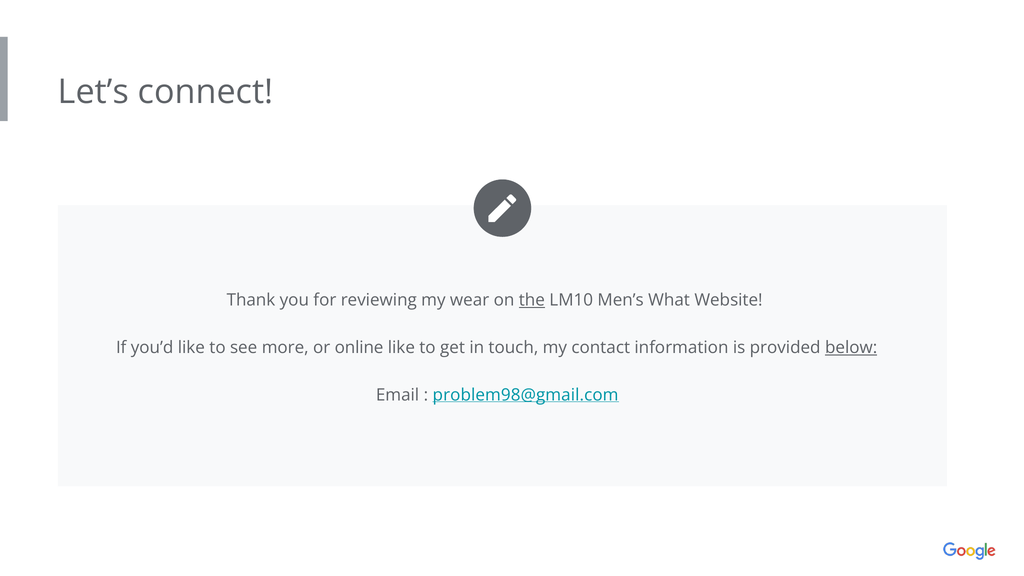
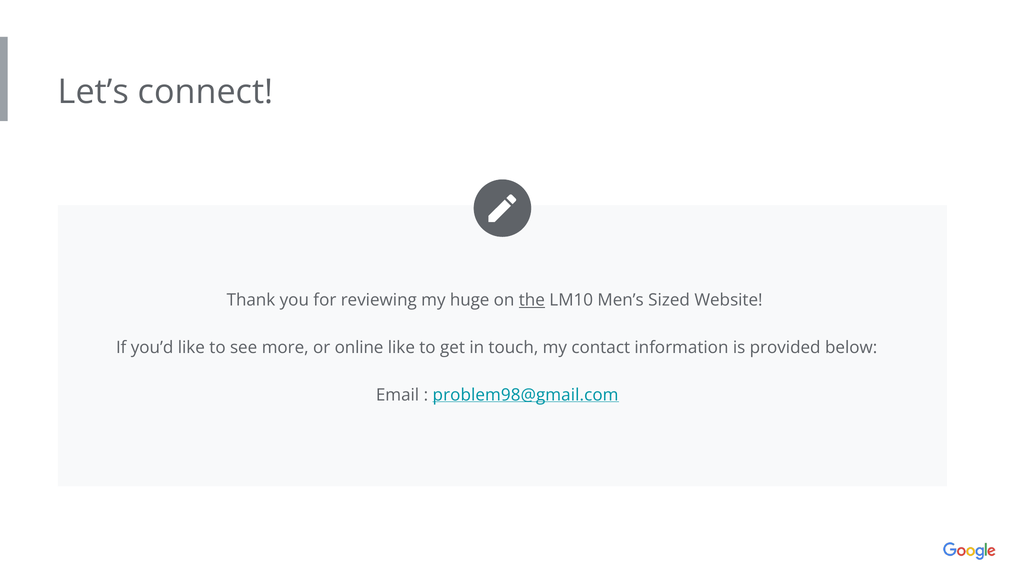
wear: wear -> huge (470, 300)
What: What -> Sized (669, 300)
below underline: present -> none (851, 347)
